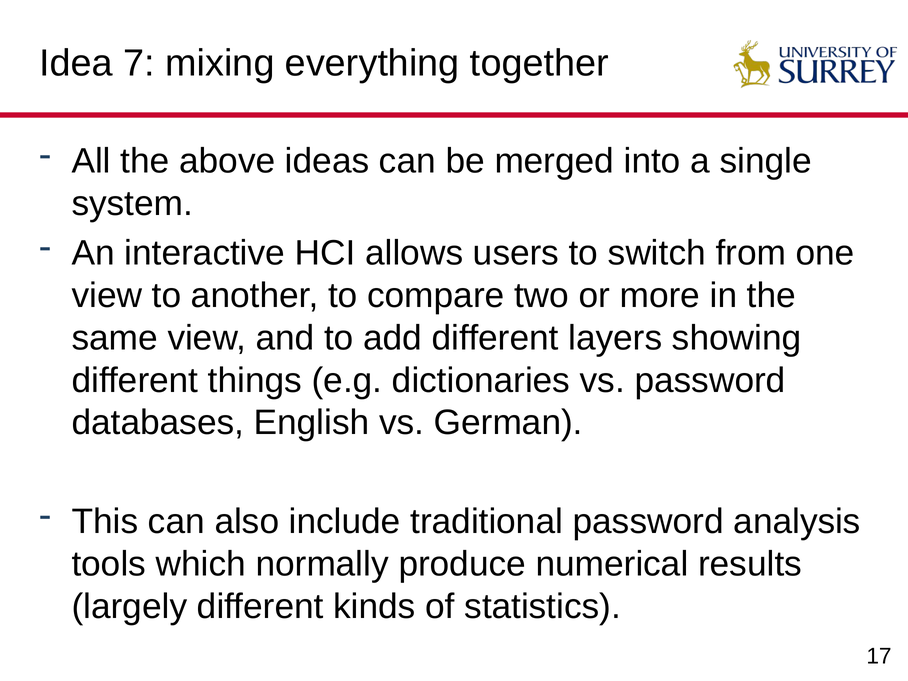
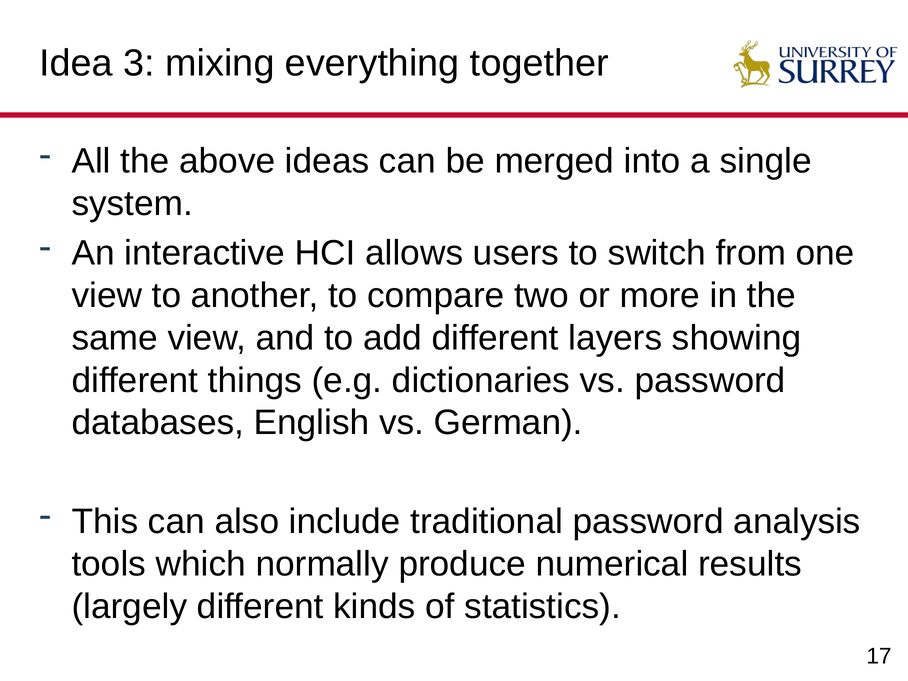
7: 7 -> 3 (139, 63)
